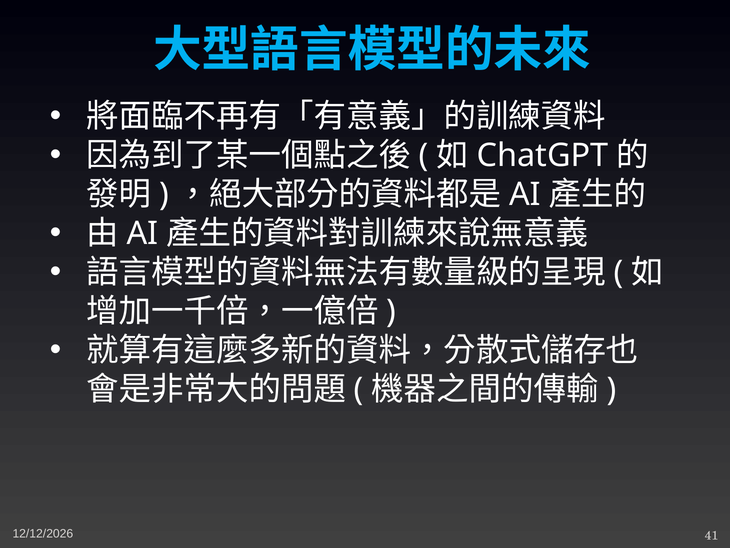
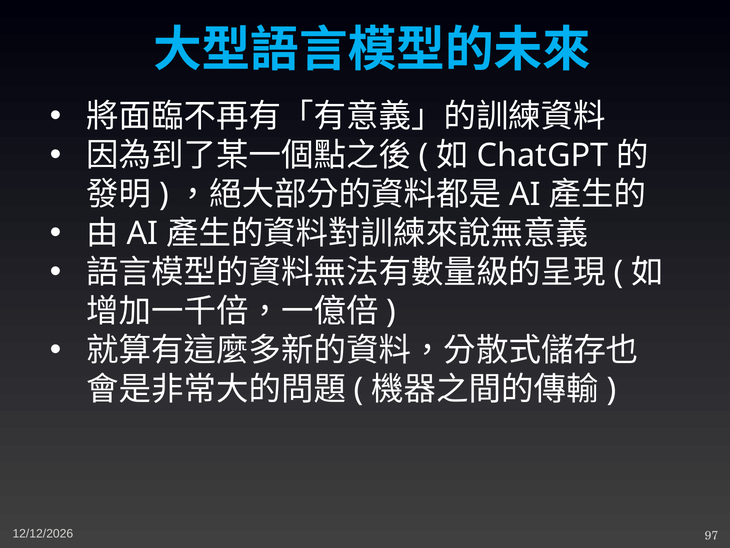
41: 41 -> 97 (711, 535)
